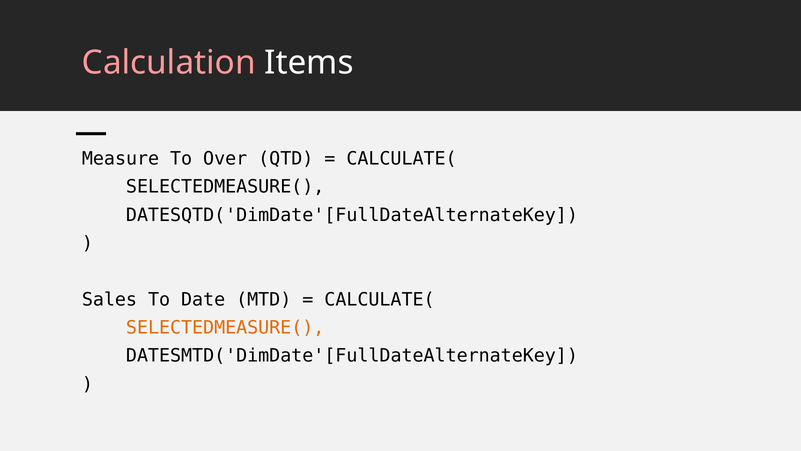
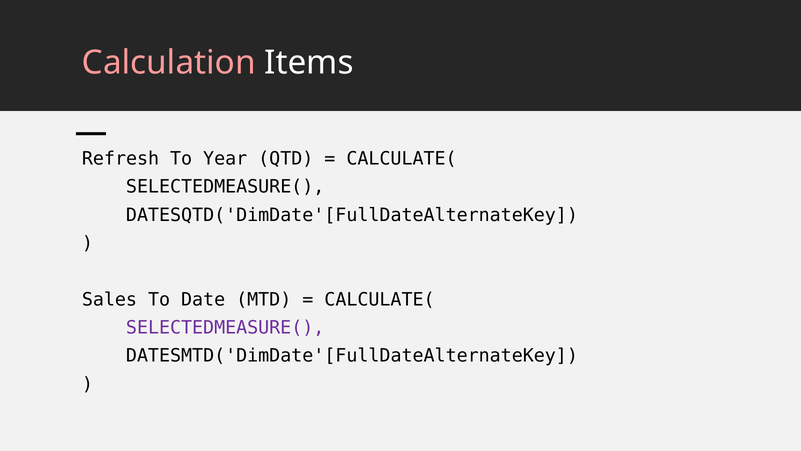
Measure: Measure -> Refresh (121, 158)
Over: Over -> Year (225, 158)
SELECTEDMEASURE( colour: orange -> purple (225, 327)
